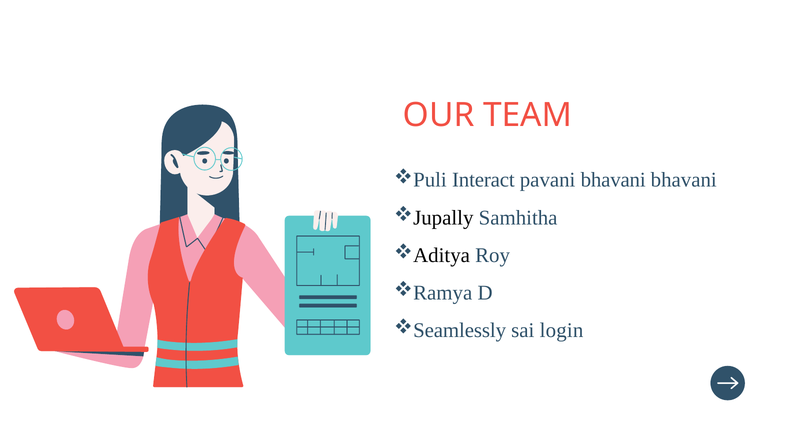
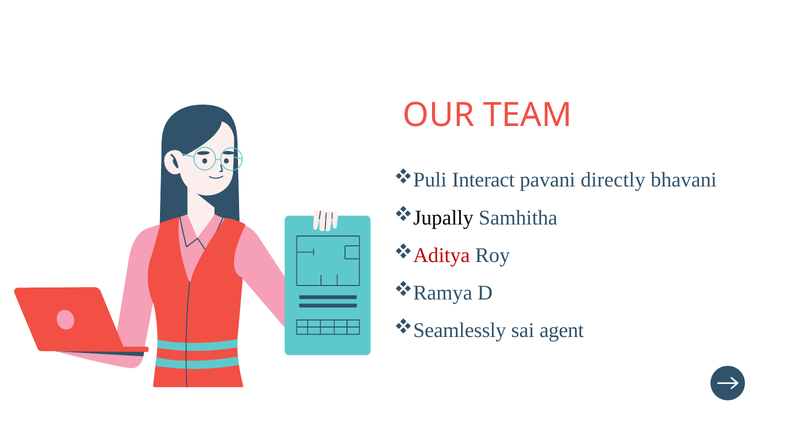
pavani bhavani: bhavani -> directly (613, 180)
Aditya colour: black -> red (442, 255)
login: login -> agent (562, 330)
